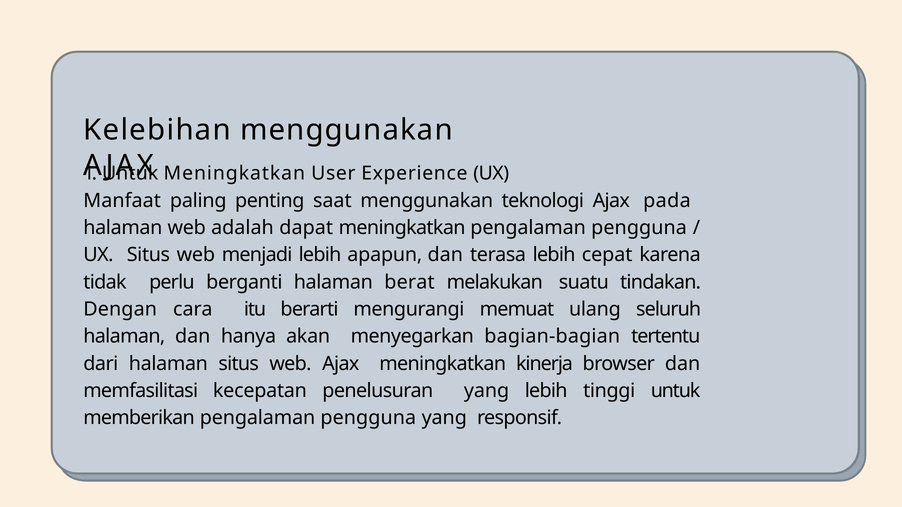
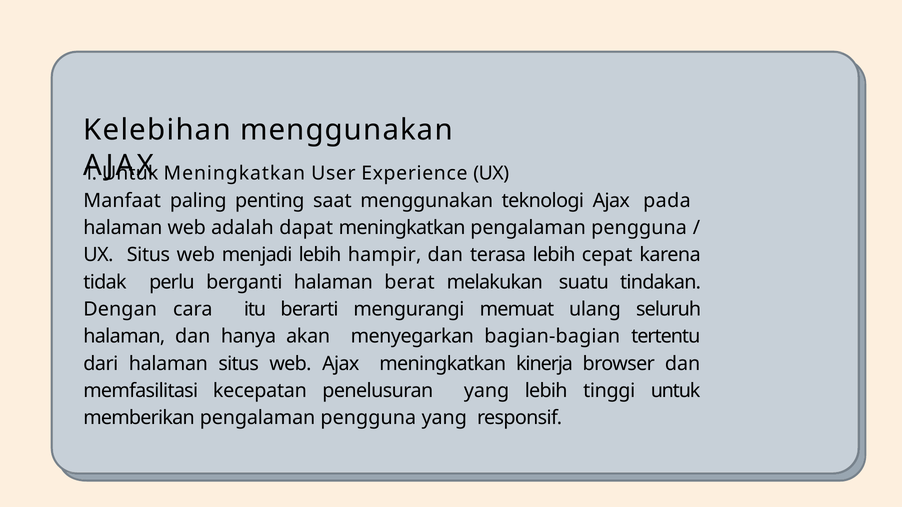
apapun: apapun -> hampir (385, 255)
